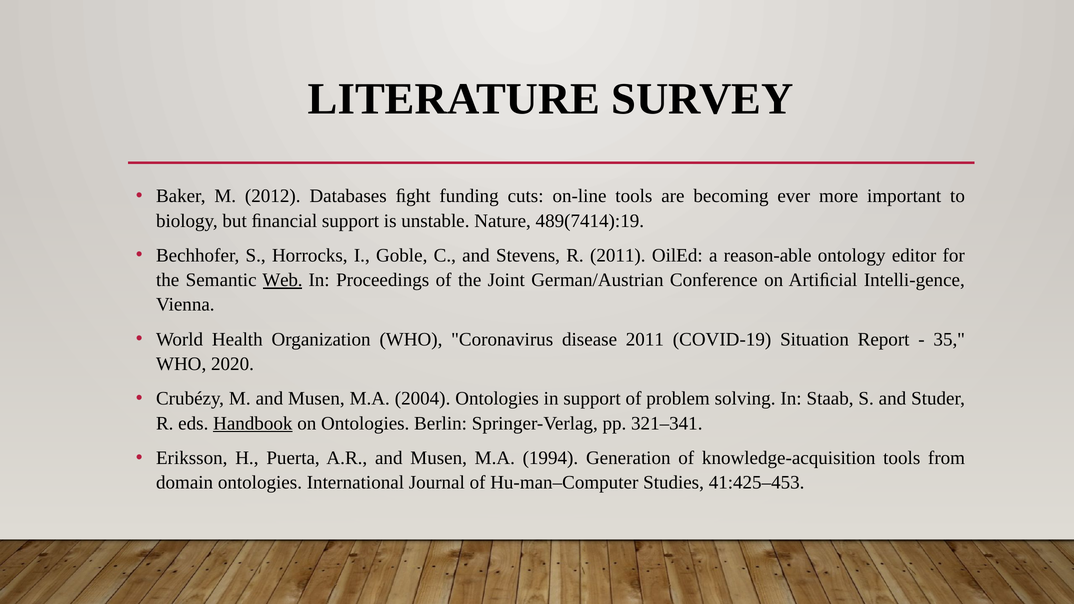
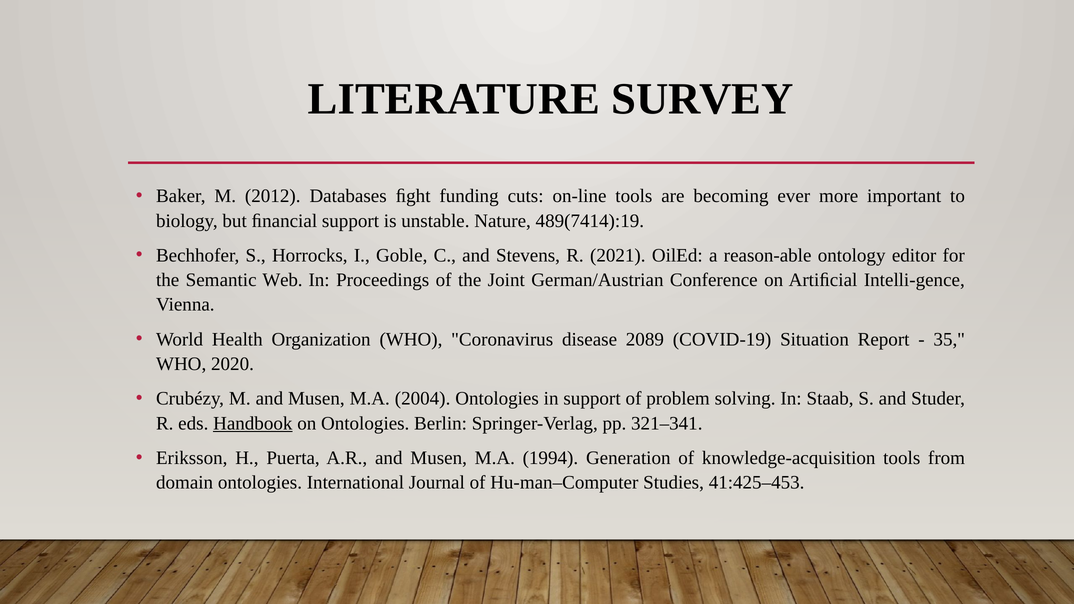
R 2011: 2011 -> 2021 (618, 255)
Web underline: present -> none (282, 280)
disease 2011: 2011 -> 2089 (645, 339)
